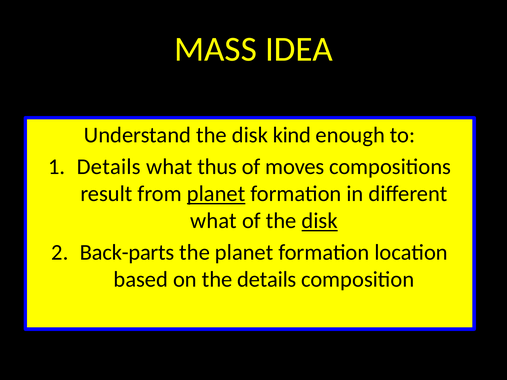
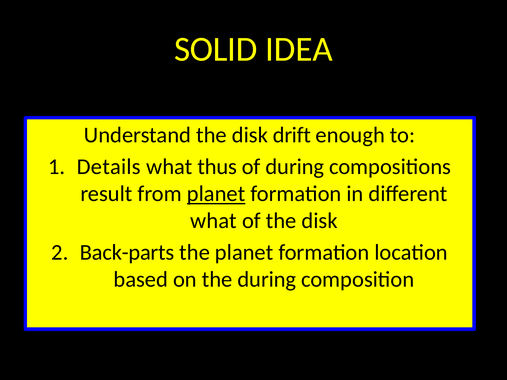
MASS: MASS -> SOLID (216, 49)
kind: kind -> drift (292, 135)
of moves: moves -> during (295, 167)
disk underline: present -> none (320, 221)
the details: details -> during (267, 280)
